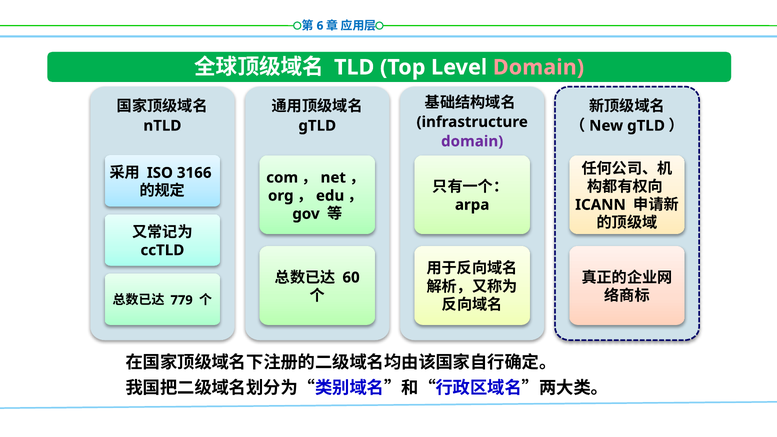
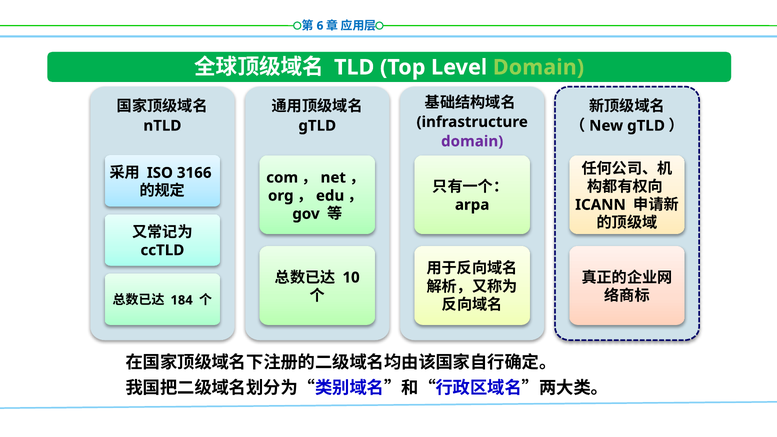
Domain colour: pink -> light green (538, 67)
60: 60 -> 10 (351, 278)
779: 779 -> 184 (182, 300)
